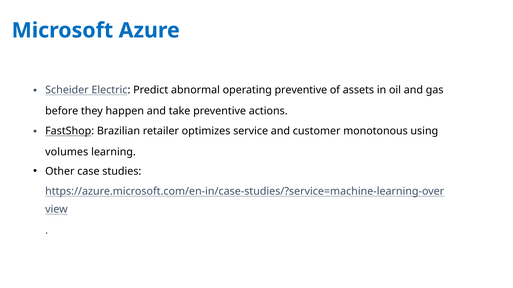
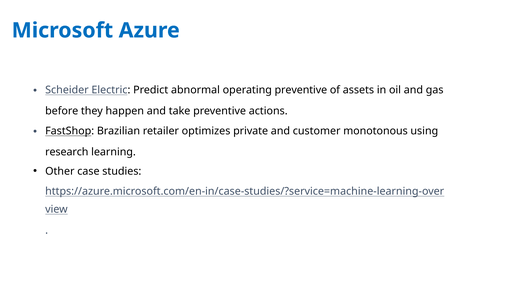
service: service -> private (251, 131)
volumes: volumes -> research (67, 152)
